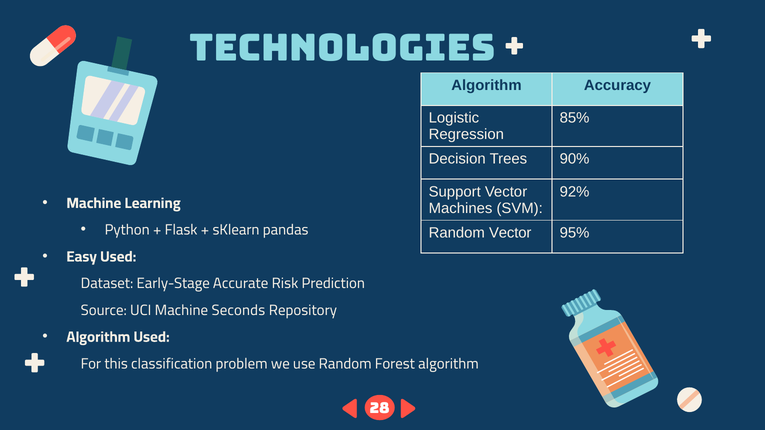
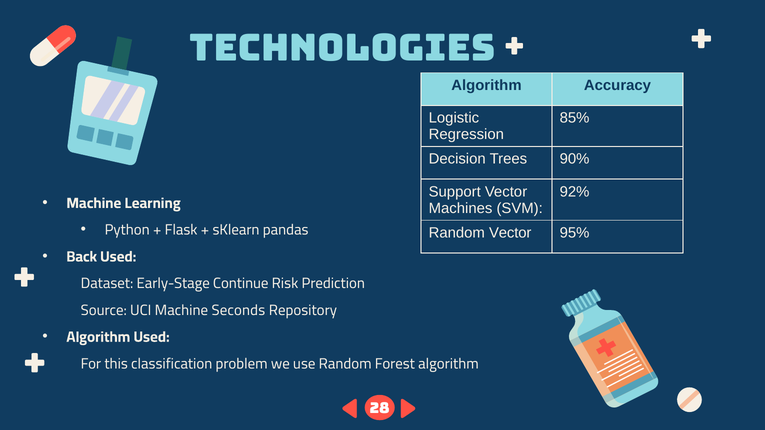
Easy: Easy -> Back (82, 257)
Accurate: Accurate -> Continue (241, 284)
